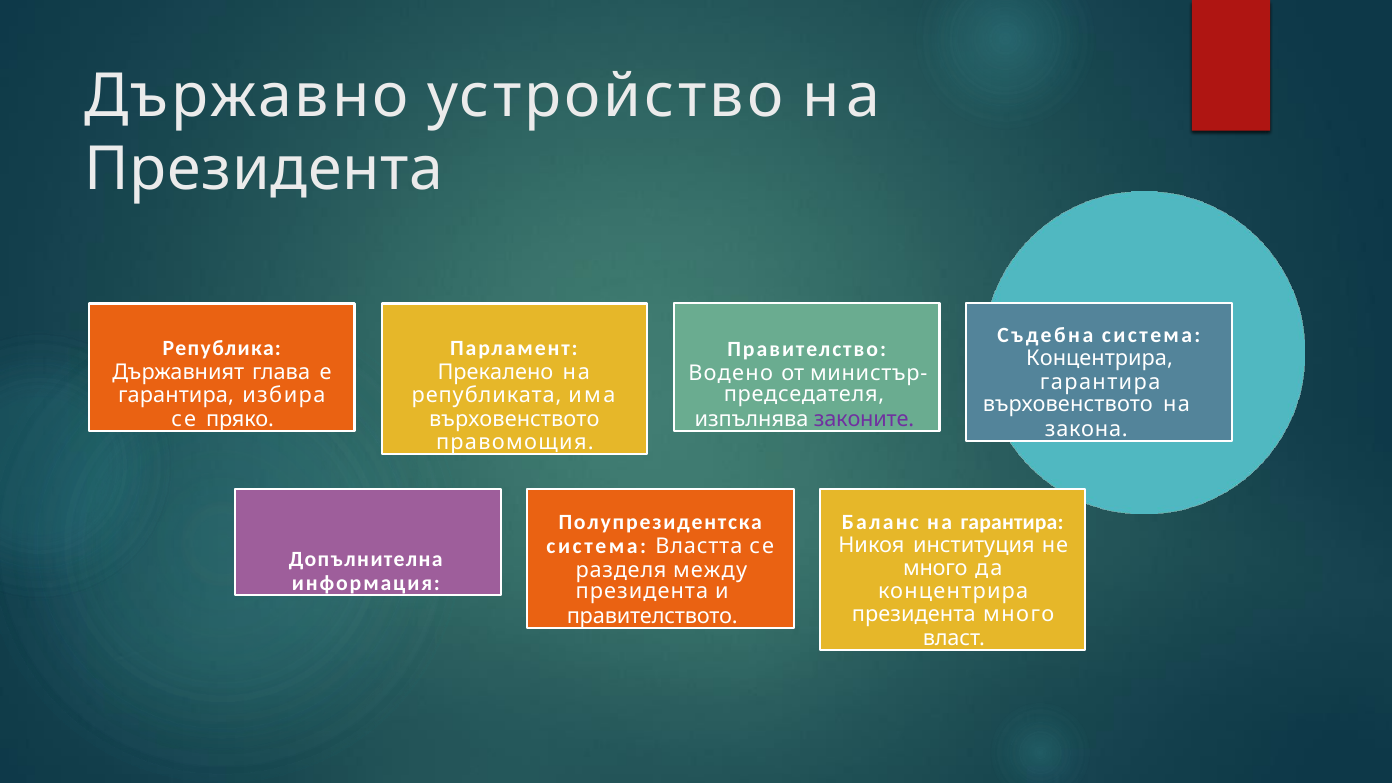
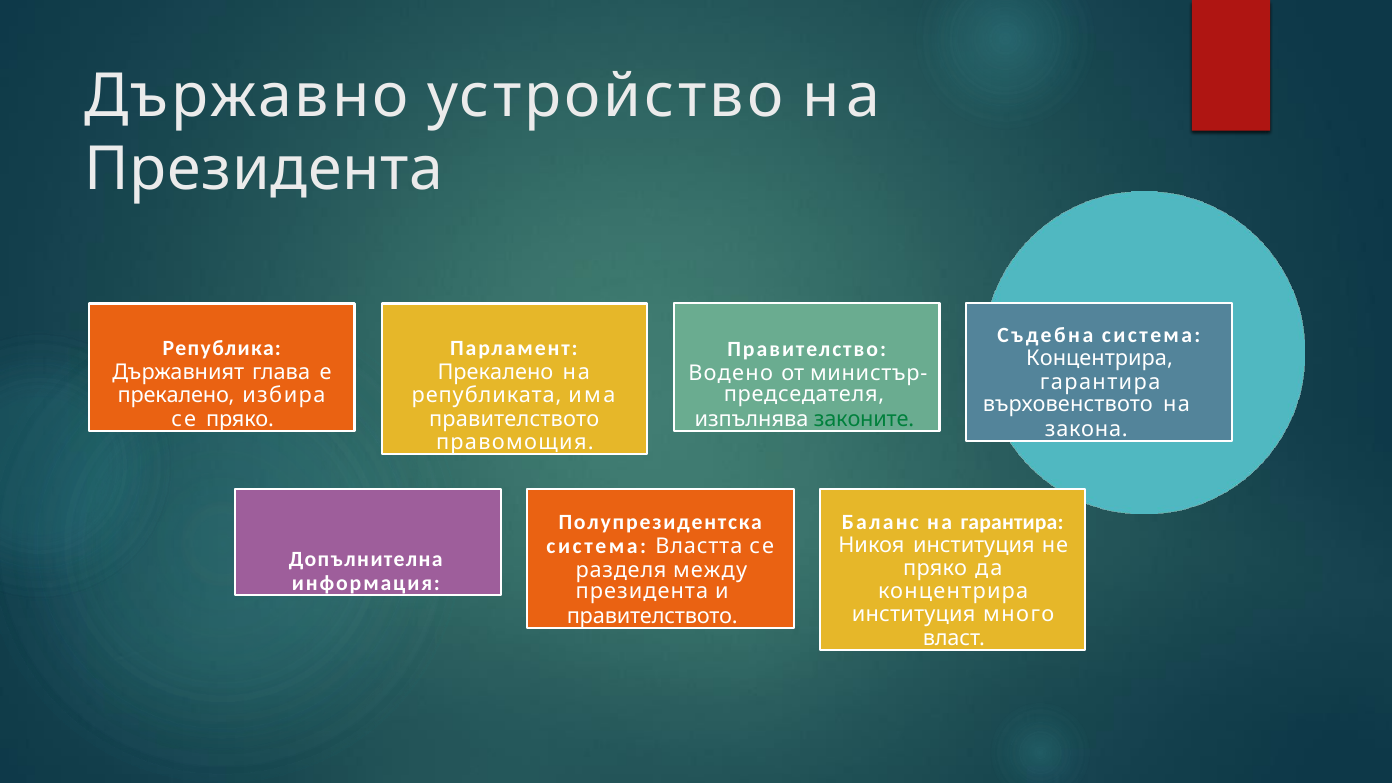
гарантира: гарантира -> прекалено (176, 395)
върховенството: върховенството -> правителството (514, 419)
законите colour: purple -> green (864, 420)
много: много -> пряко (935, 568)
президента: президента -> институция (914, 615)
